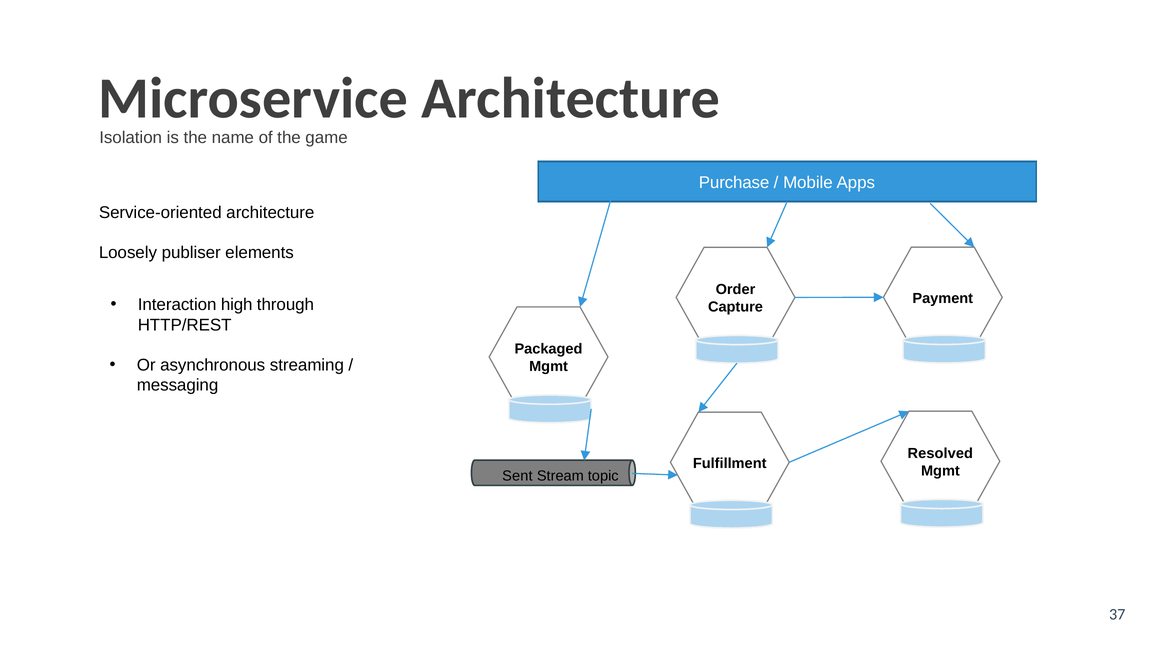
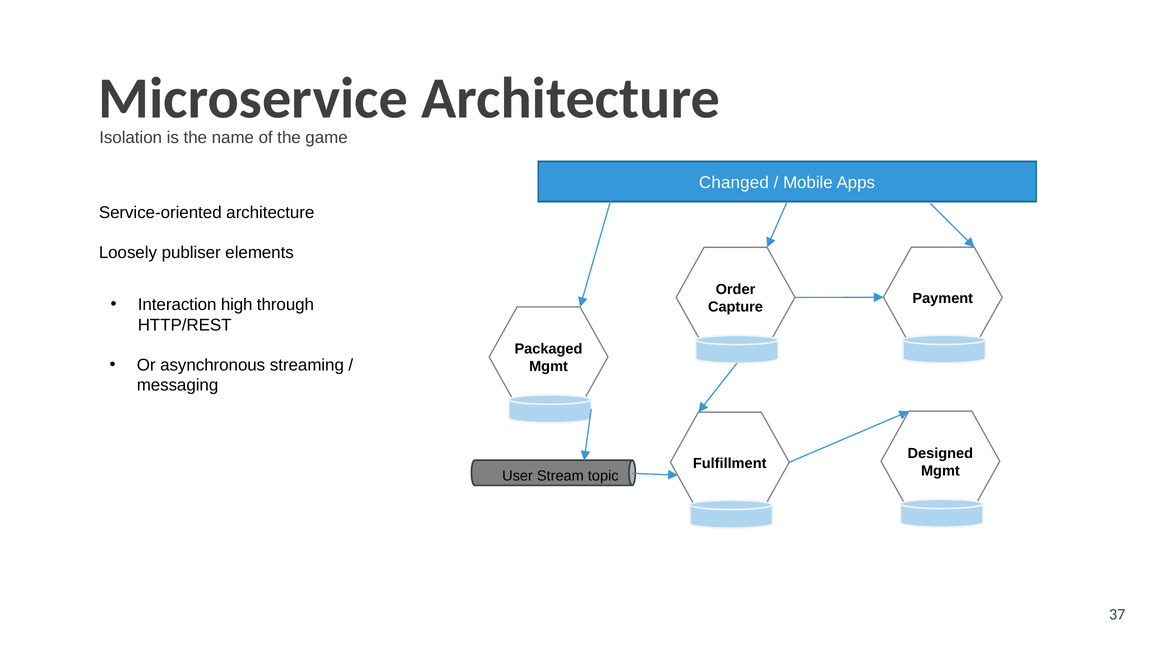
Purchase: Purchase -> Changed (734, 183)
Resolved: Resolved -> Designed (940, 454)
Sent: Sent -> User (517, 476)
